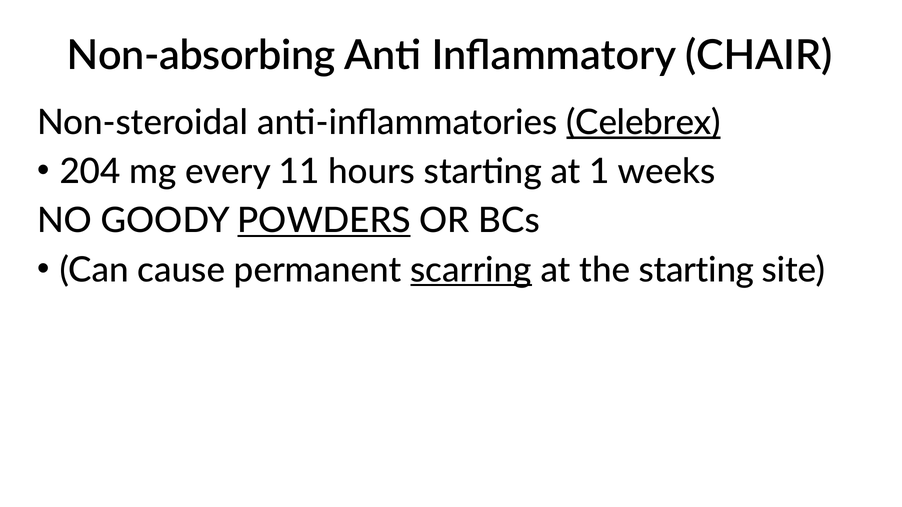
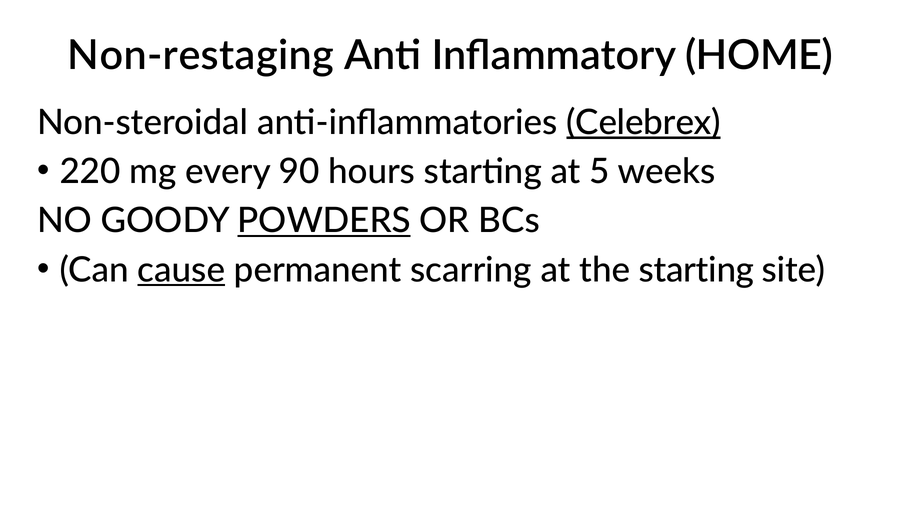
Non-absorbing: Non-absorbing -> Non-restaging (201, 56)
CHAIR: CHAIR -> HOME (759, 56)
204: 204 -> 220 (90, 172)
11: 11 -> 90 (299, 172)
1: 1 -> 5 (600, 172)
cause underline: none -> present (181, 270)
scarring underline: present -> none (471, 270)
